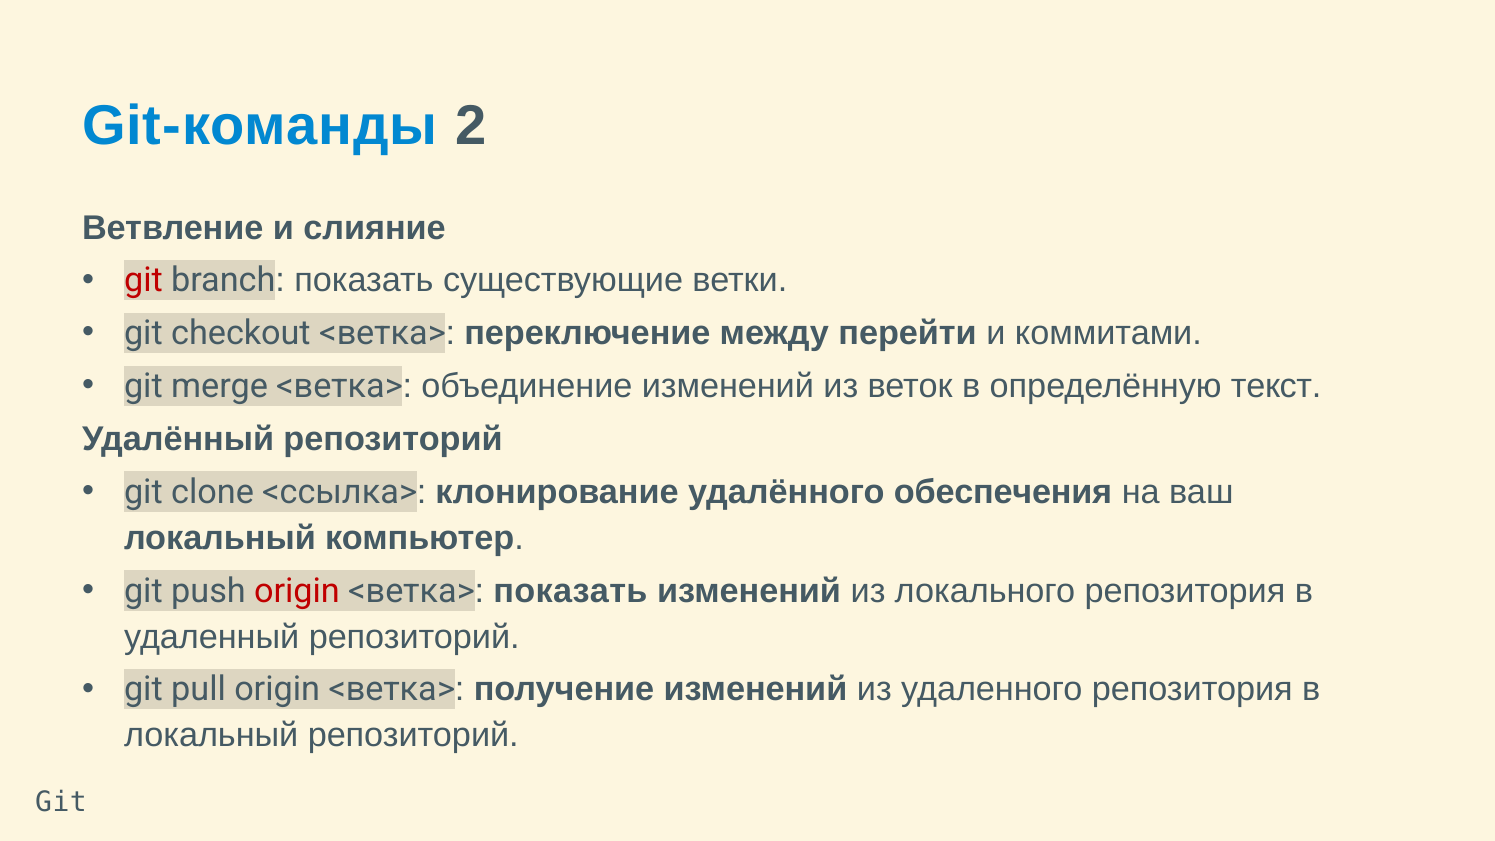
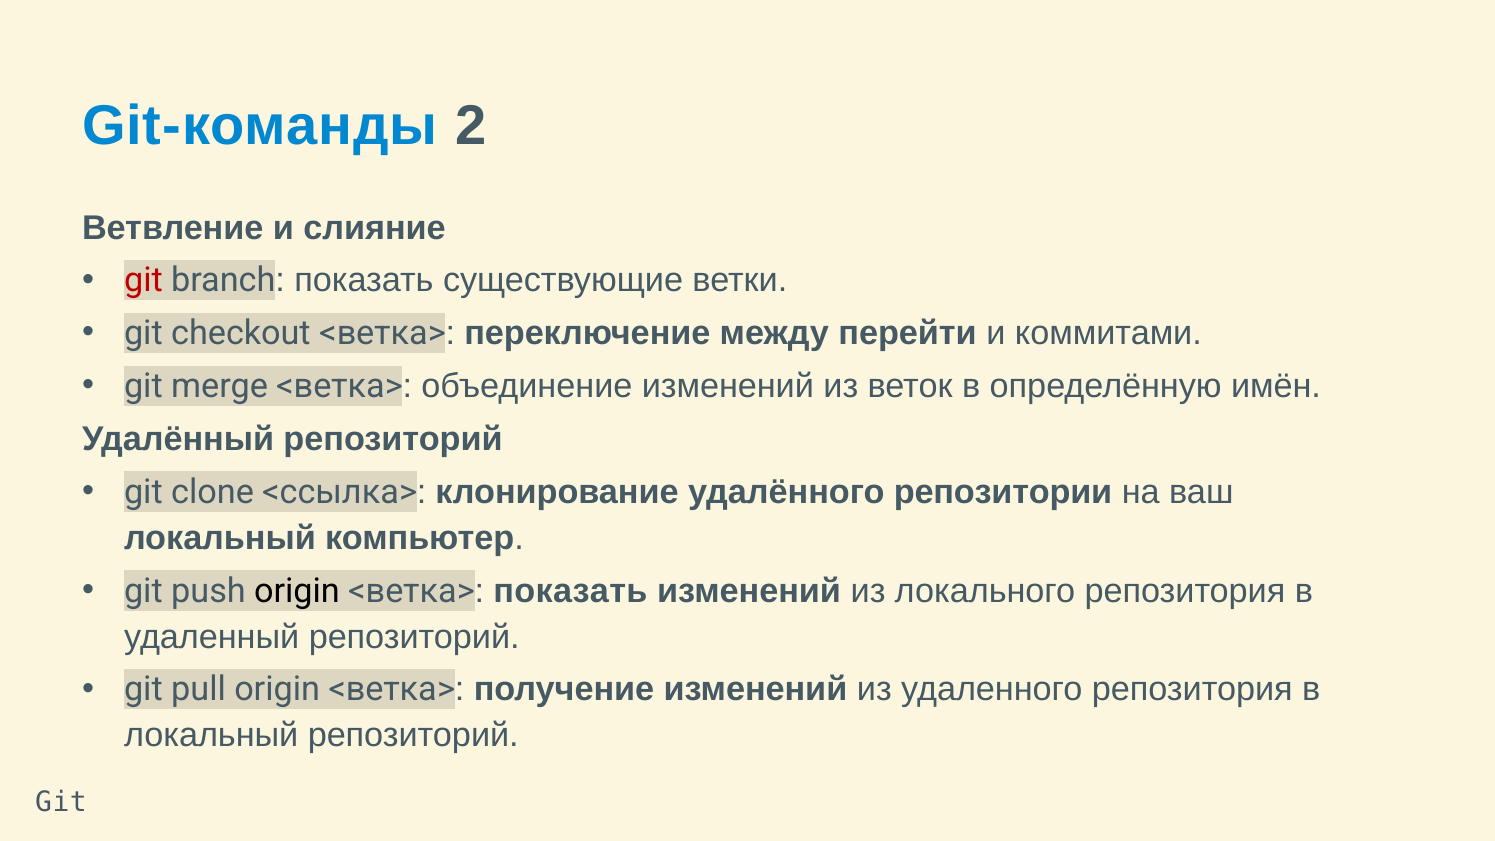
текст: текст -> имён (1276, 386)
обеспечения: обеспечения -> репозитории (1003, 492)
origin colour: red -> black (297, 591)
